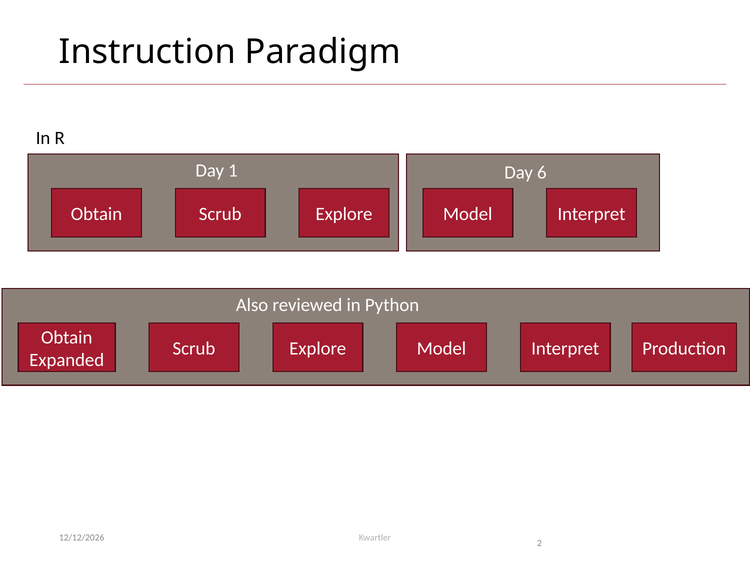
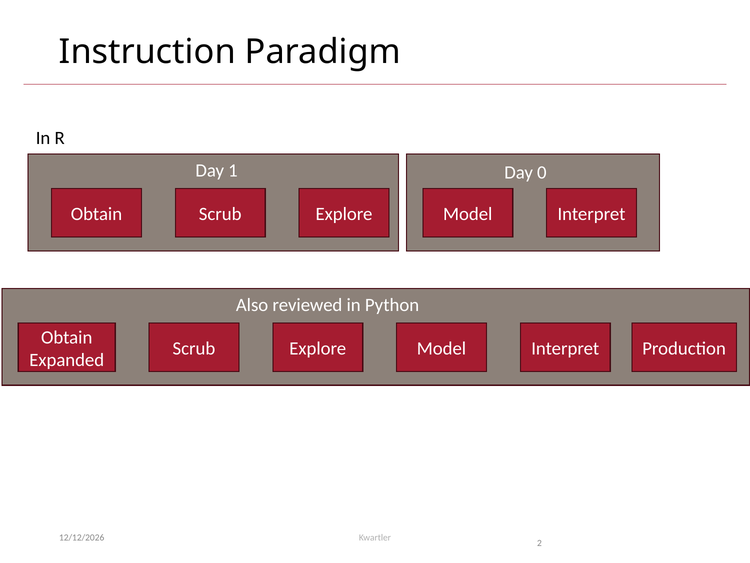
6: 6 -> 0 (542, 172)
